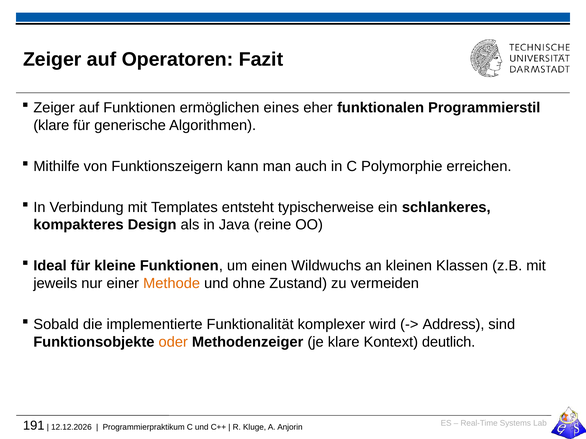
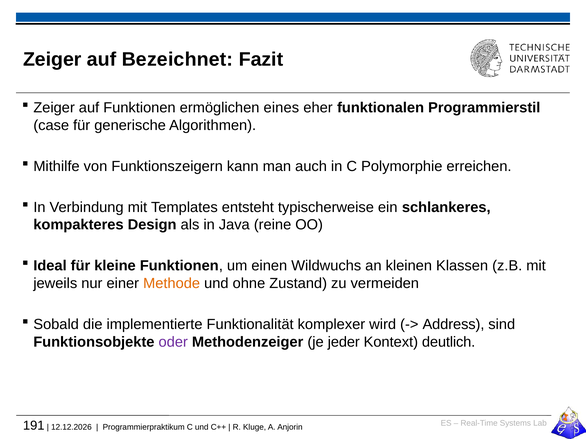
Operatoren: Operatoren -> Bezeichnet (177, 60)
klare: klare -> case (51, 125)
oder colour: orange -> purple (173, 342)
je klare: klare -> jeder (344, 342)
